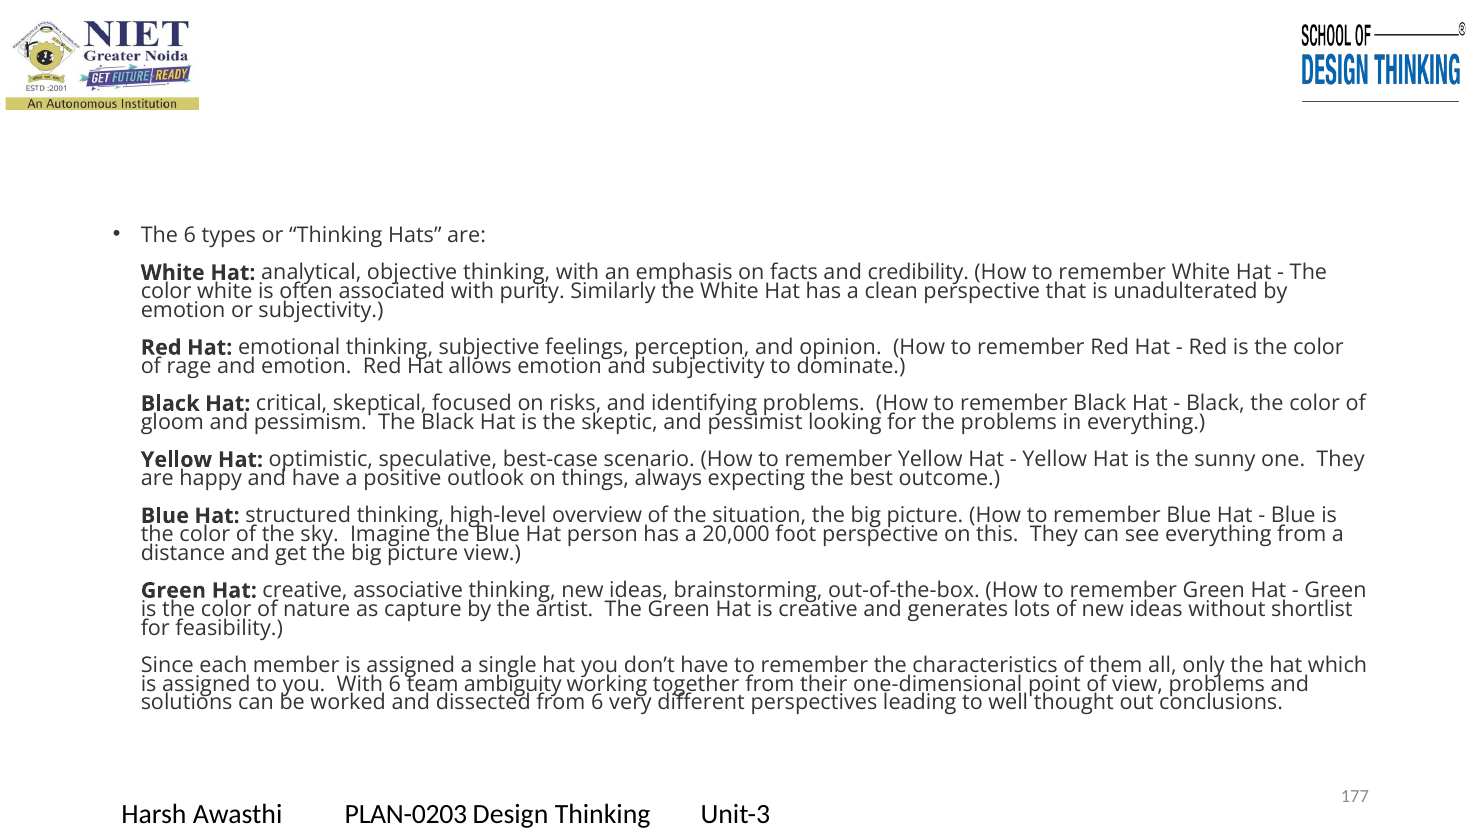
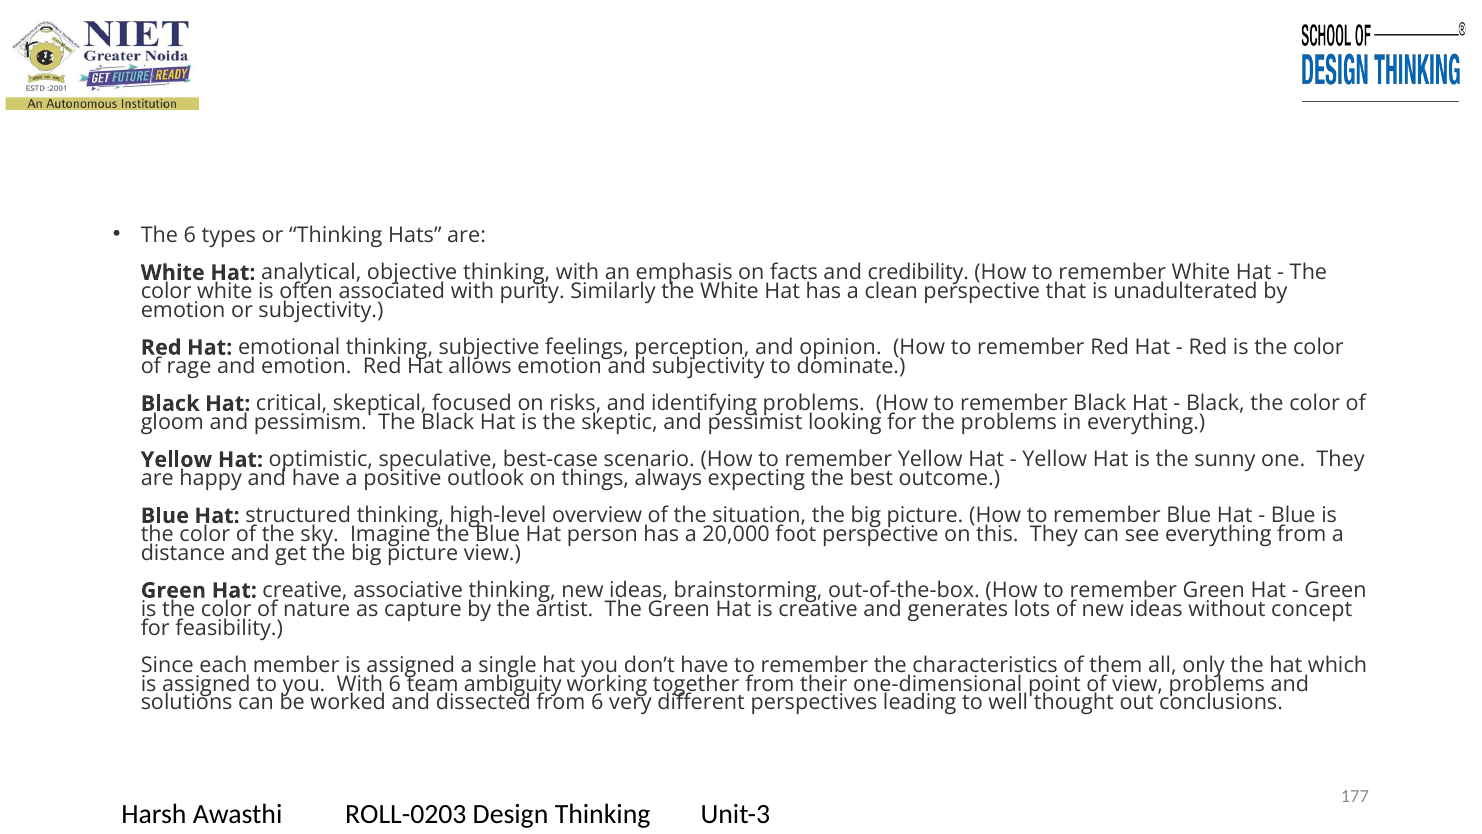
shortlist: shortlist -> concept (1312, 609)
PLAN-0203: PLAN-0203 -> ROLL-0203 (406, 814)
